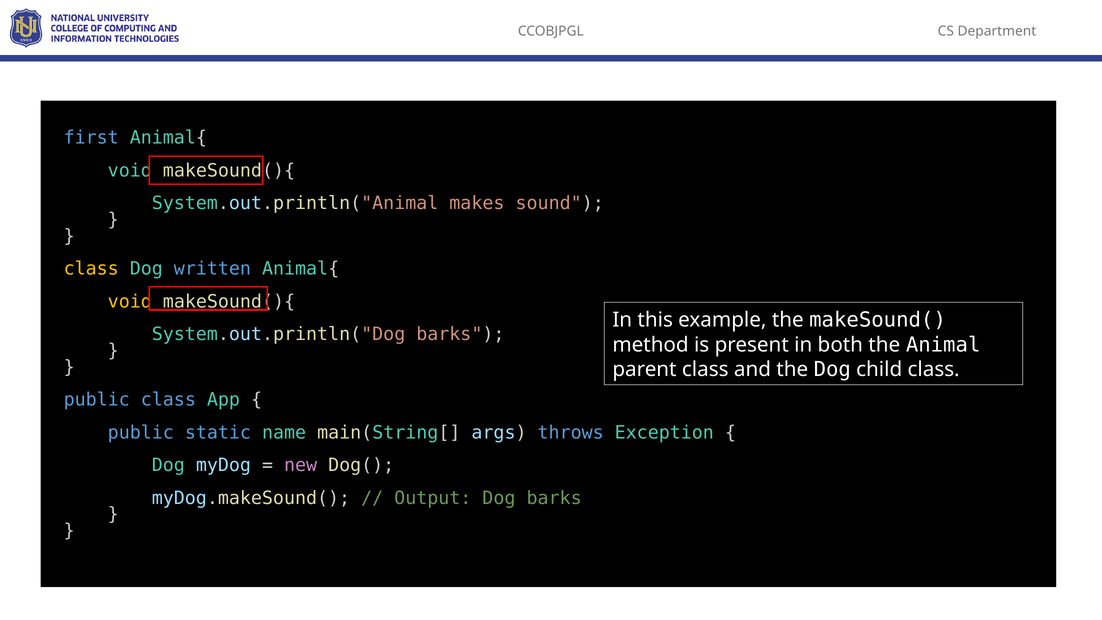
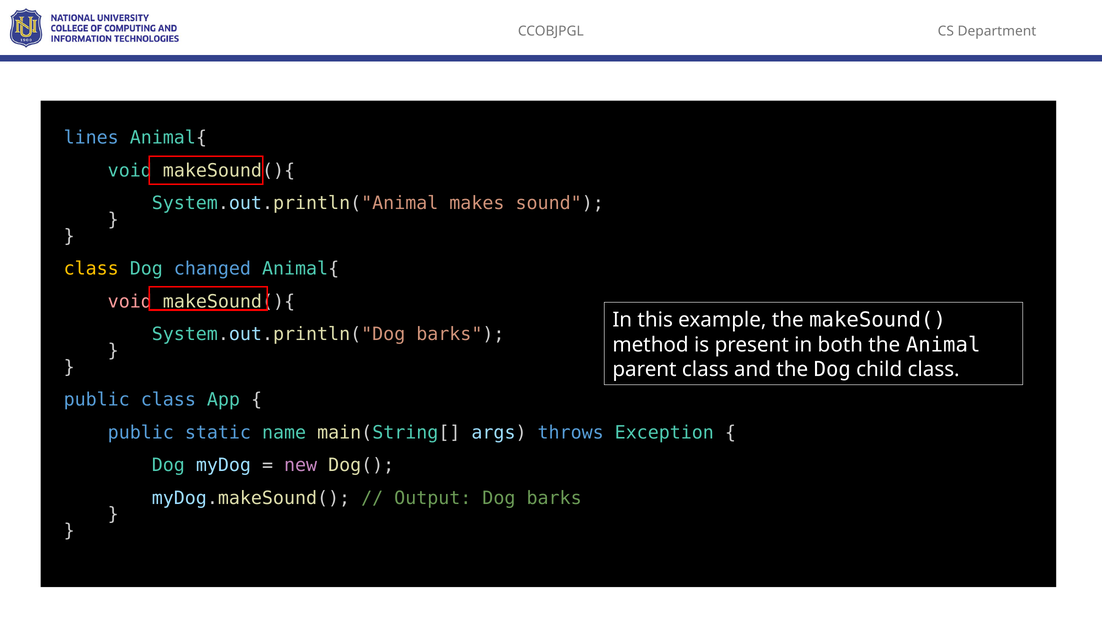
first: first -> lines (91, 138)
written: written -> changed (212, 269)
void colour: yellow -> pink (130, 302)
